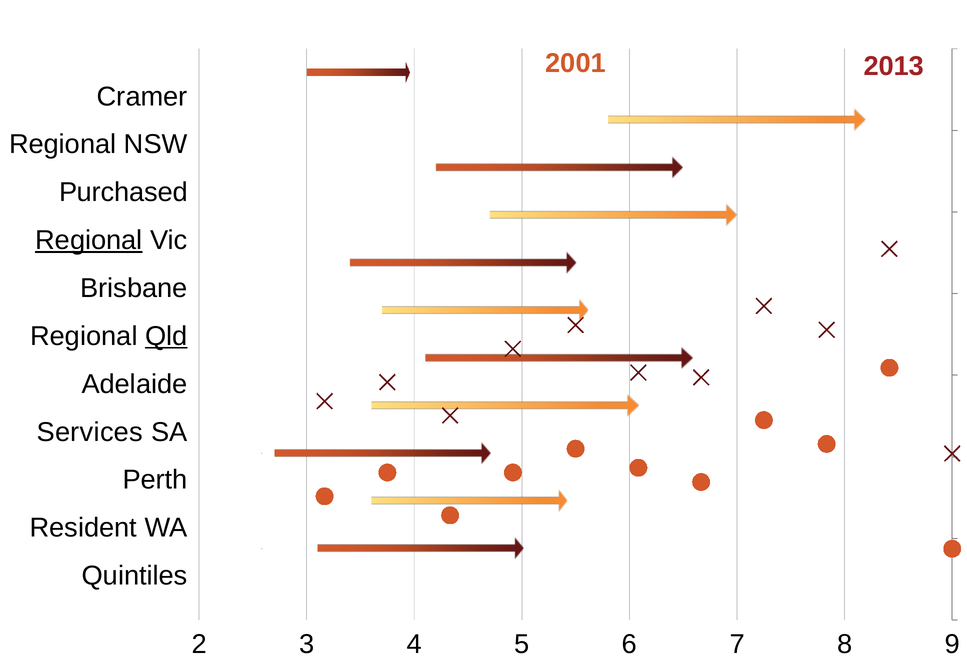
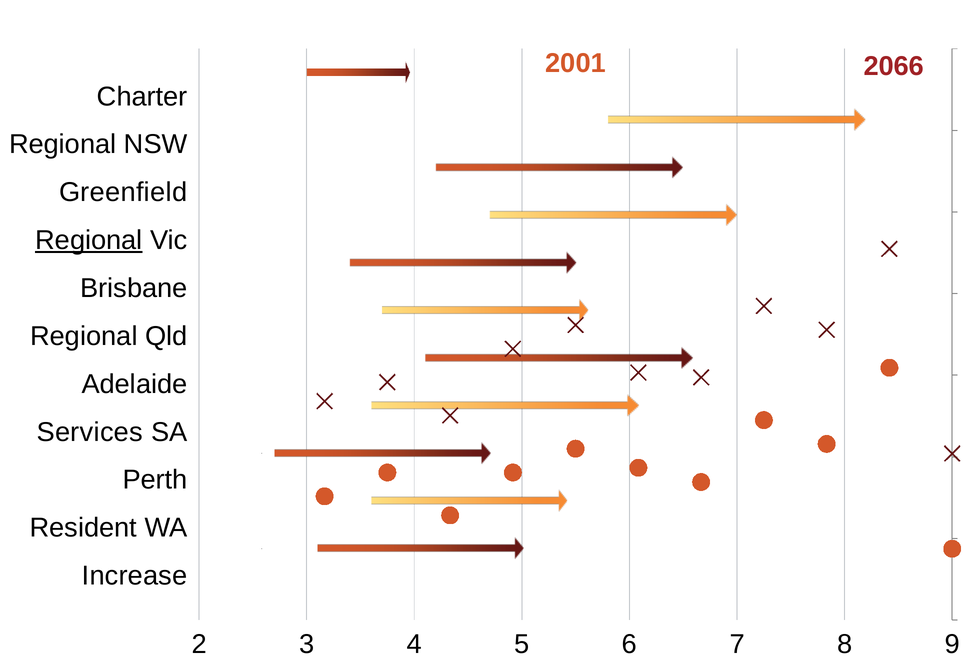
2013: 2013 -> 2066 (894, 66)
Cramer: Cramer -> Charter (142, 97)
Purchased: Purchased -> Greenfield (123, 193)
Qld underline: present -> none (166, 336)
Quintiles: Quintiles -> Increase (135, 576)
